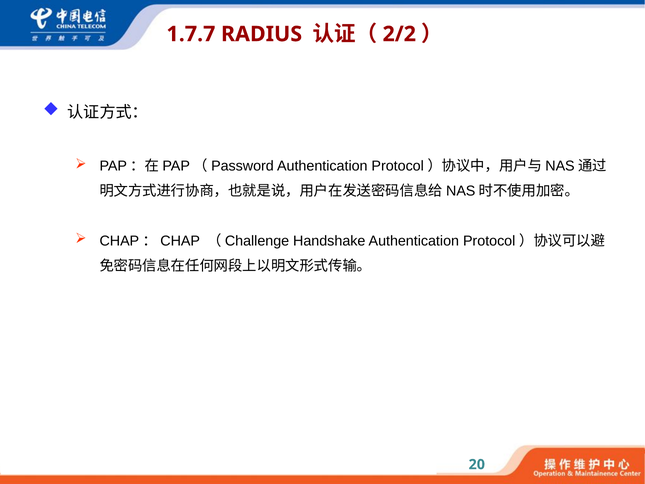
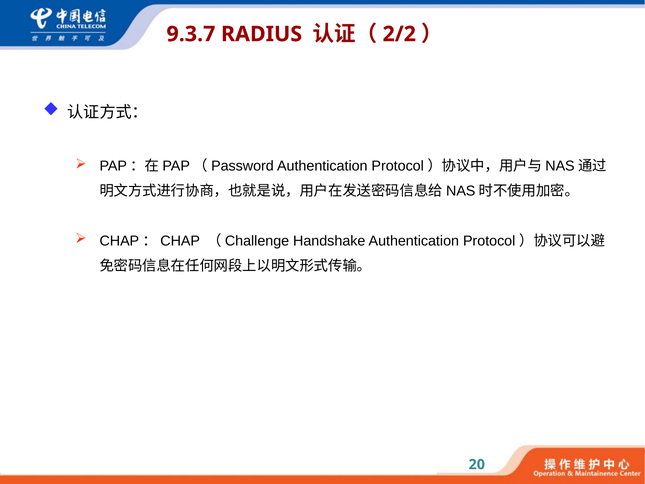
1.7.7: 1.7.7 -> 9.3.7 (191, 34)
